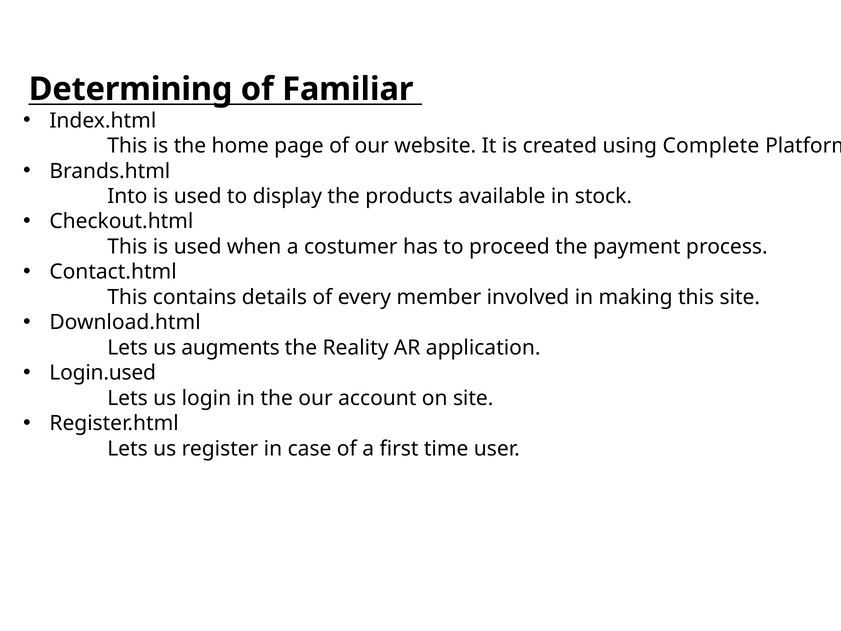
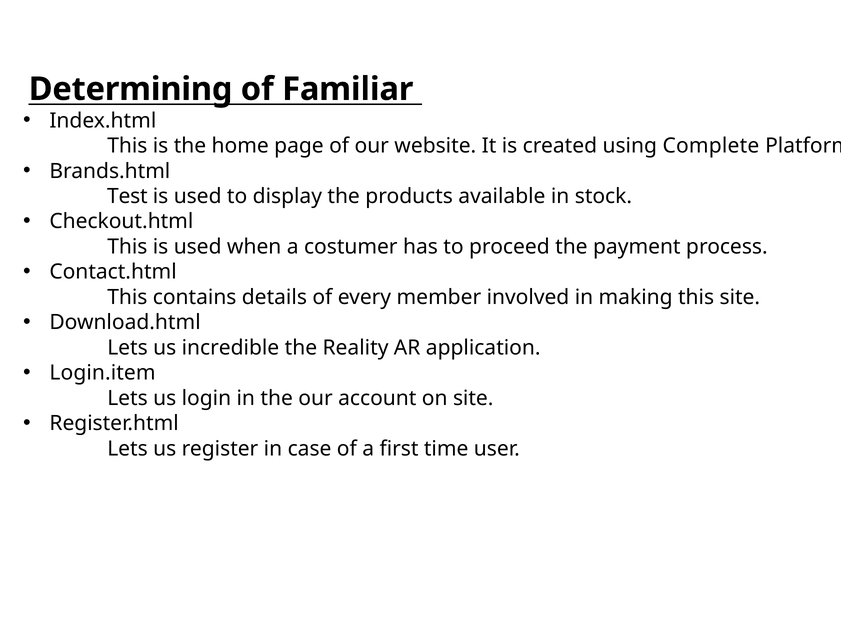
Into: Into -> Test (127, 196)
augments: augments -> incredible (230, 348)
Login.used: Login.used -> Login.item (103, 373)
